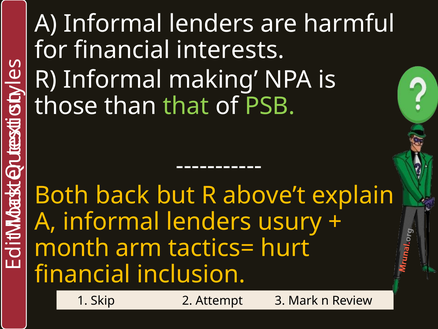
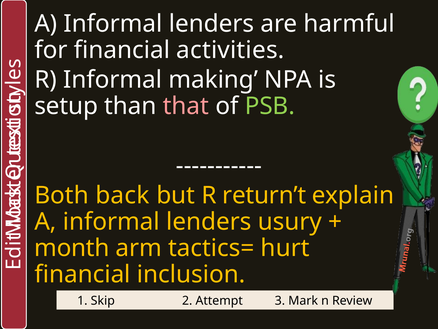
interests: interests -> activities (230, 50)
those: those -> setup (66, 106)
that colour: light green -> pink (186, 106)
above’t: above’t -> return’t (264, 195)
